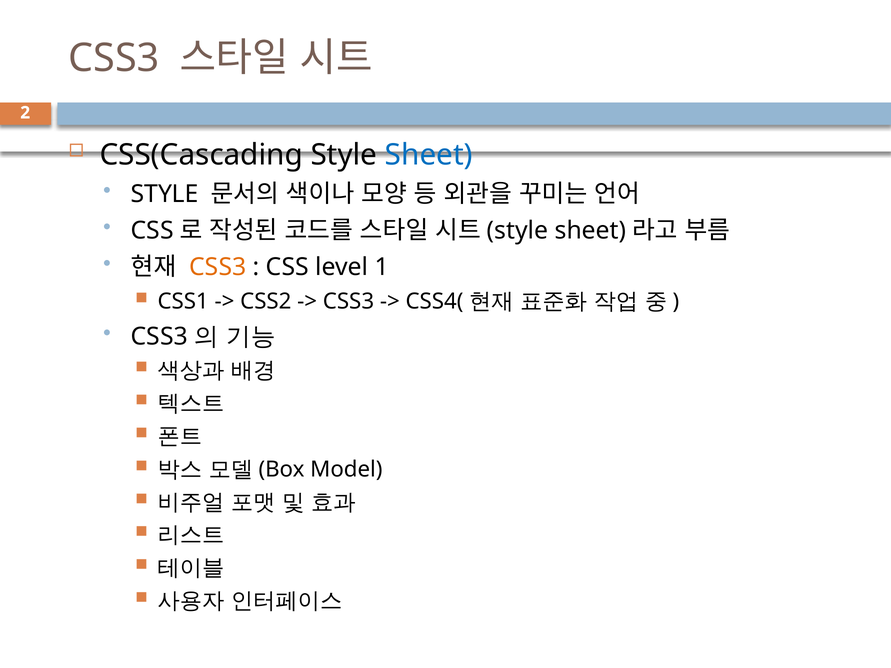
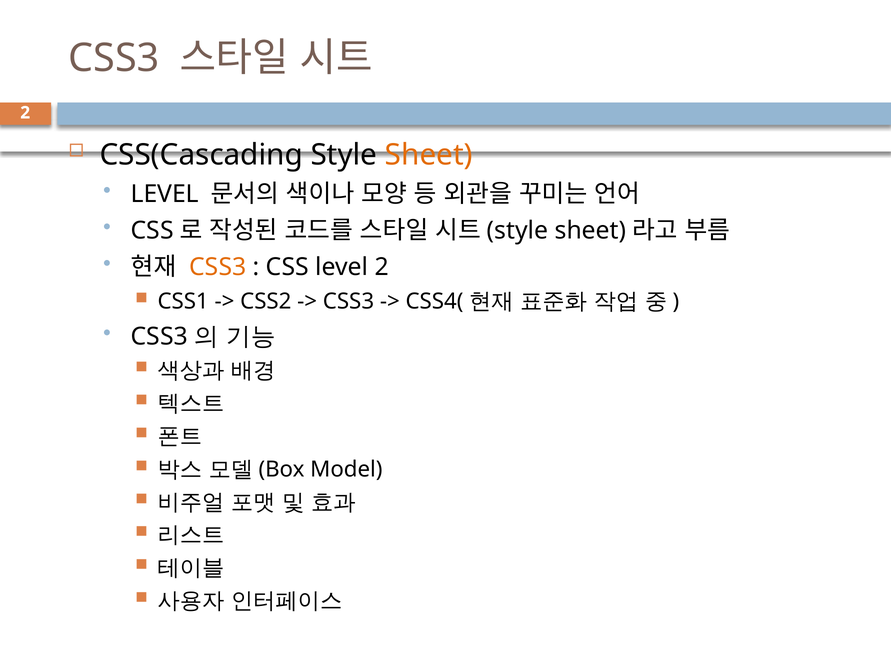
Sheet colour: blue -> orange (429, 155)
STYLE: STYLE -> LEVEL (165, 194)
level 1: 1 -> 2 (382, 267)
